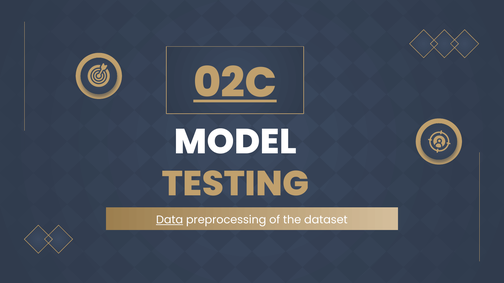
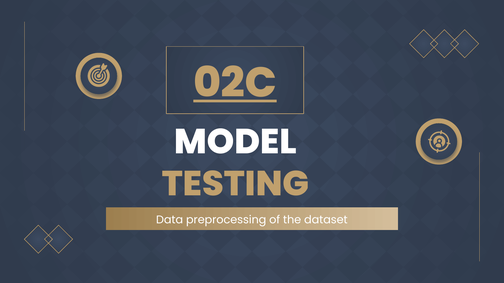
Data underline: present -> none (170, 220)
